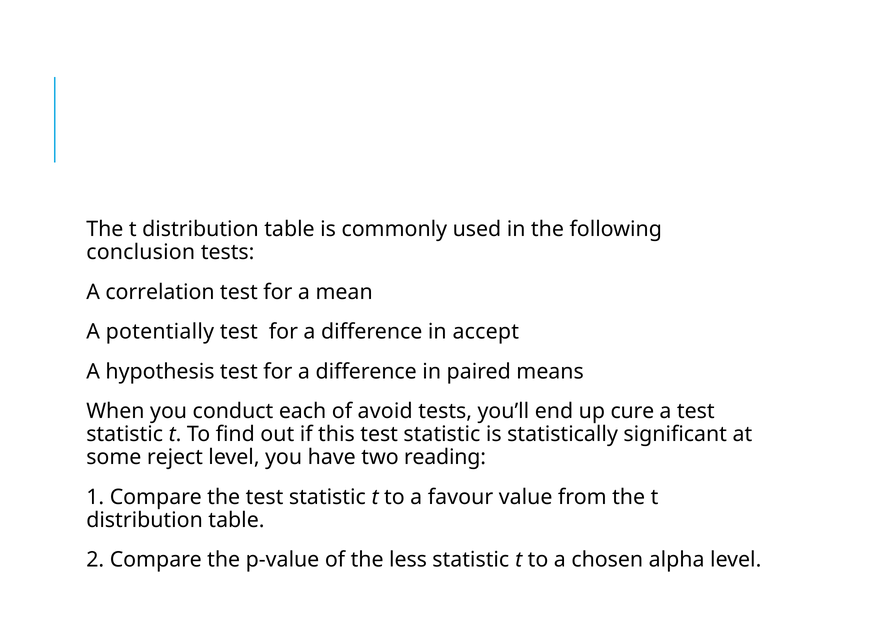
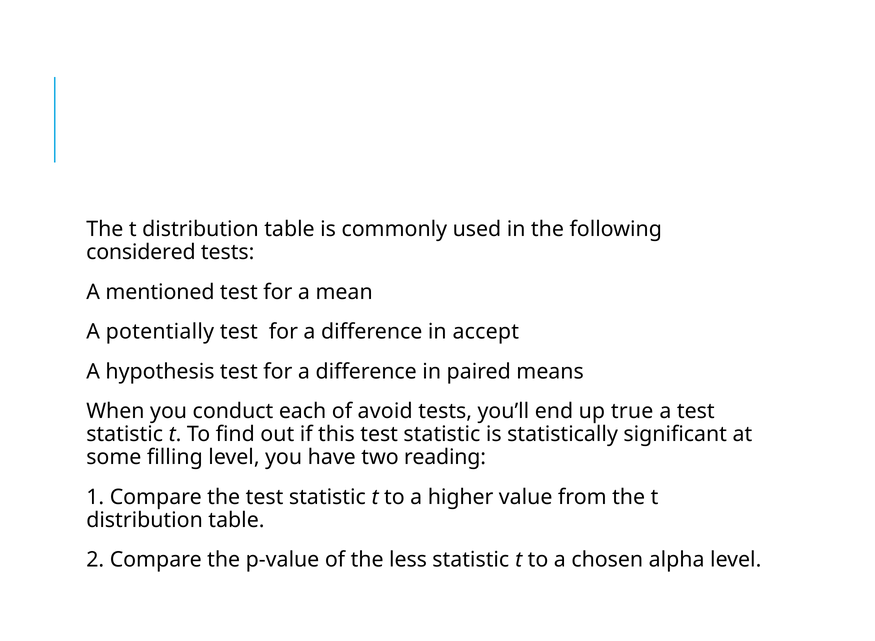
conclusion: conclusion -> considered (141, 252)
correlation: correlation -> mentioned (160, 292)
cure: cure -> true (632, 411)
reject: reject -> filling (175, 458)
favour: favour -> higher (461, 497)
